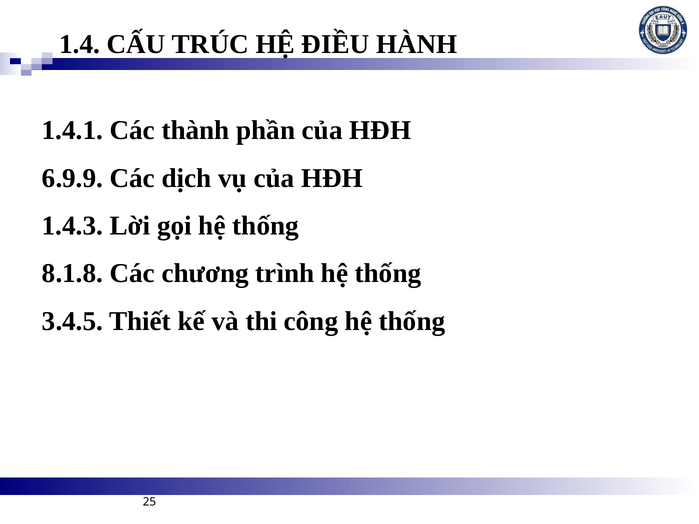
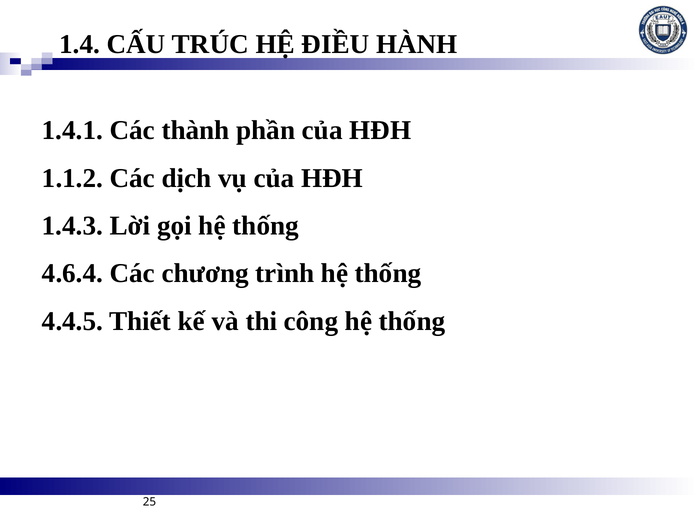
6.9.9: 6.9.9 -> 1.1.2 (72, 178)
8.1.8: 8.1.8 -> 4.6.4 (72, 274)
3.4.5: 3.4.5 -> 4.4.5 (72, 321)
